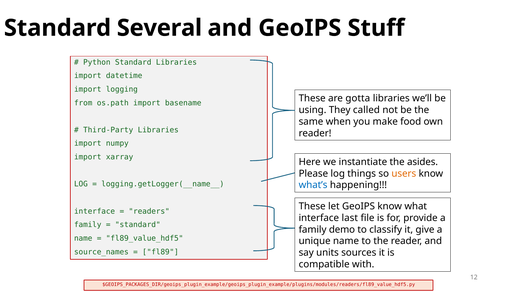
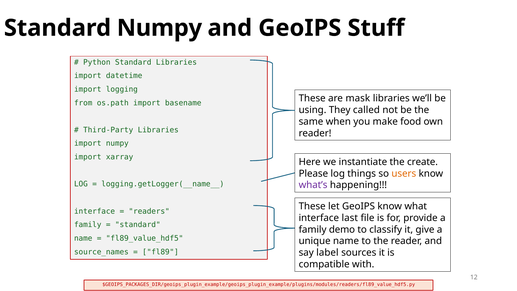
Standard Several: Several -> Numpy (159, 28)
gotta: gotta -> mask (358, 98)
asides: asides -> create (423, 162)
what’s colour: blue -> purple (313, 185)
units: units -> label (327, 253)
